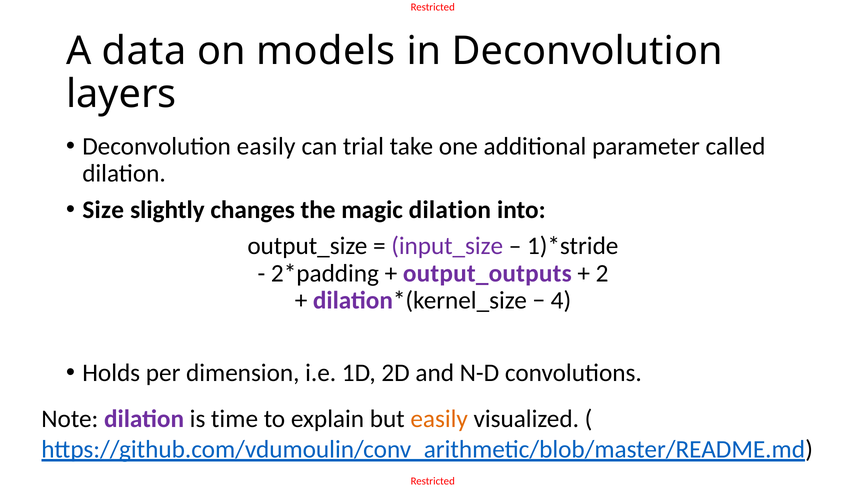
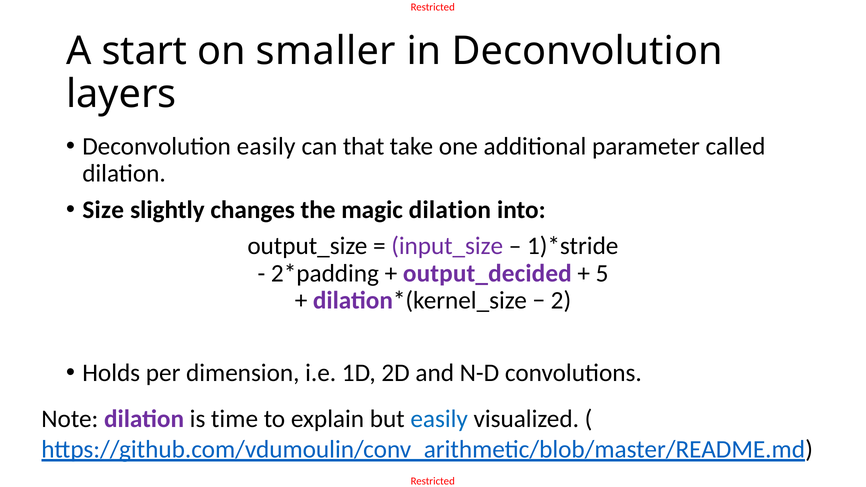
data: data -> start (144, 51)
models: models -> smaller (326, 51)
trial: trial -> that (364, 146)
output_outputs: output_outputs -> output_decided (487, 273)
2: 2 -> 5 (602, 273)
4: 4 -> 2 (561, 301)
easily colour: orange -> blue (439, 419)
